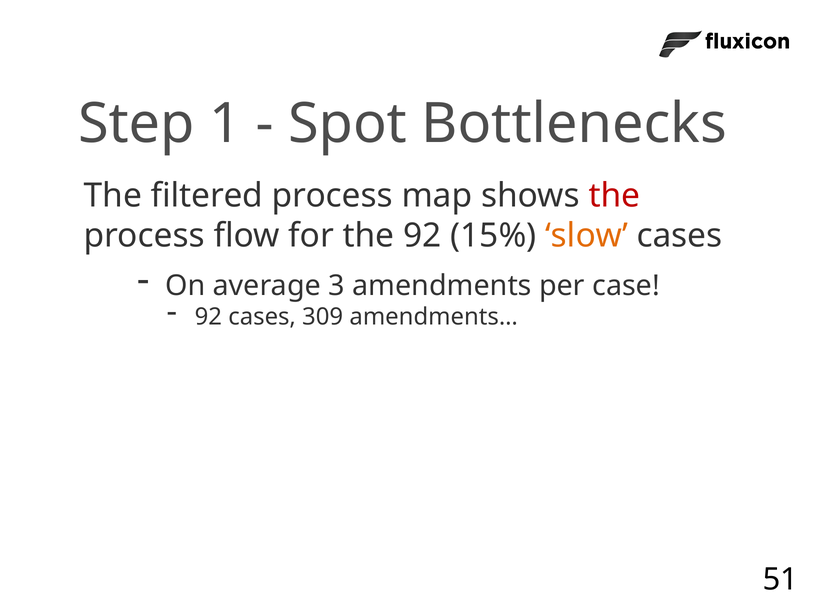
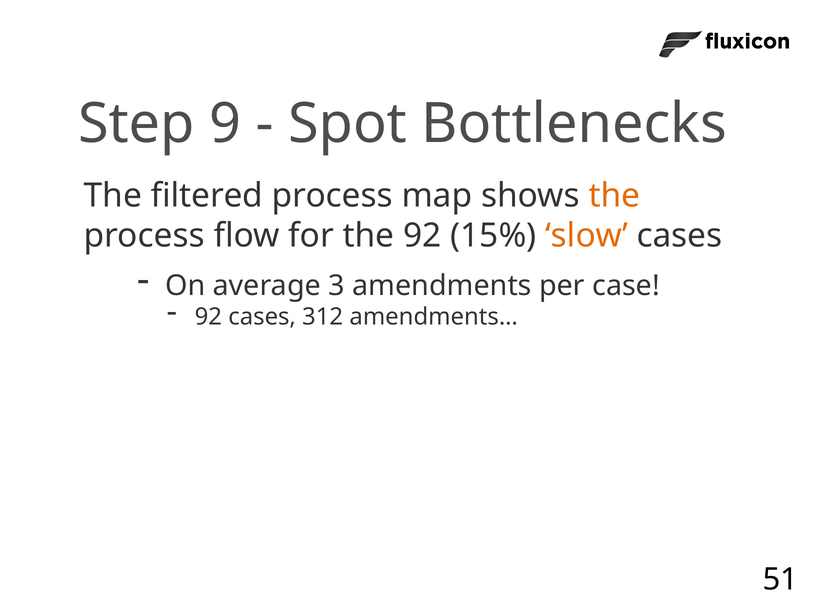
1: 1 -> 9 (225, 124)
the colour: red -> orange (614, 195)
309: 309 -> 312 (323, 317)
